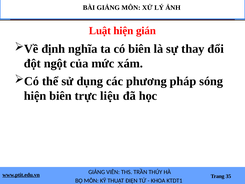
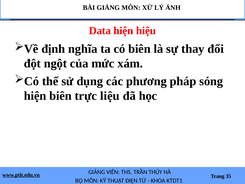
Luật: Luật -> Data (100, 31)
gián: gián -> hiệu (146, 31)
